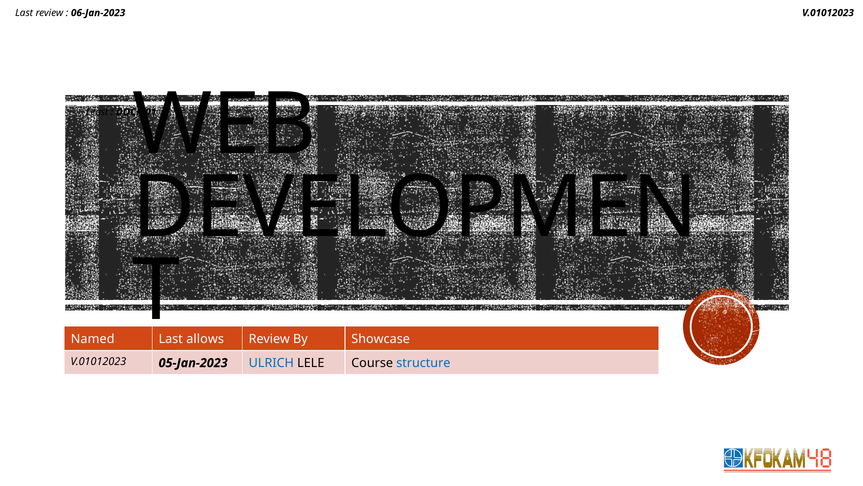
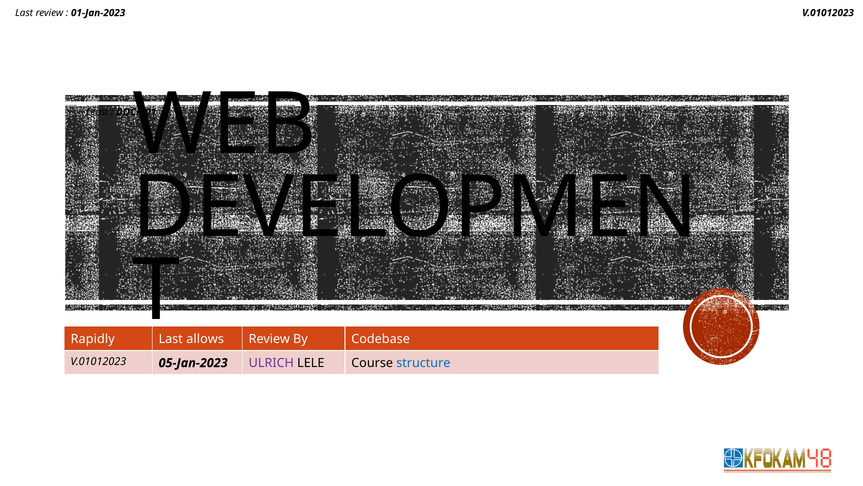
06-Jan-2023: 06-Jan-2023 -> 01-Jan-2023 (98, 13)
Named: Named -> Rapidly (93, 339)
Showcase: Showcase -> Codebase (381, 339)
ULRICH colour: blue -> purple (271, 363)
